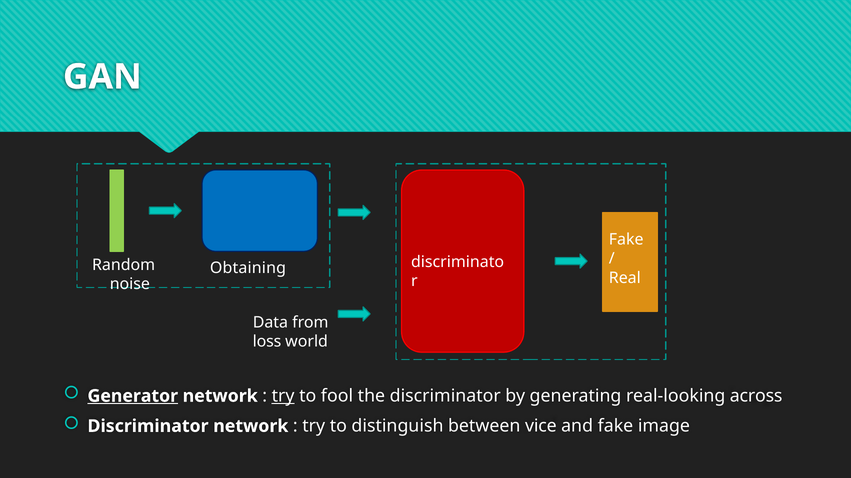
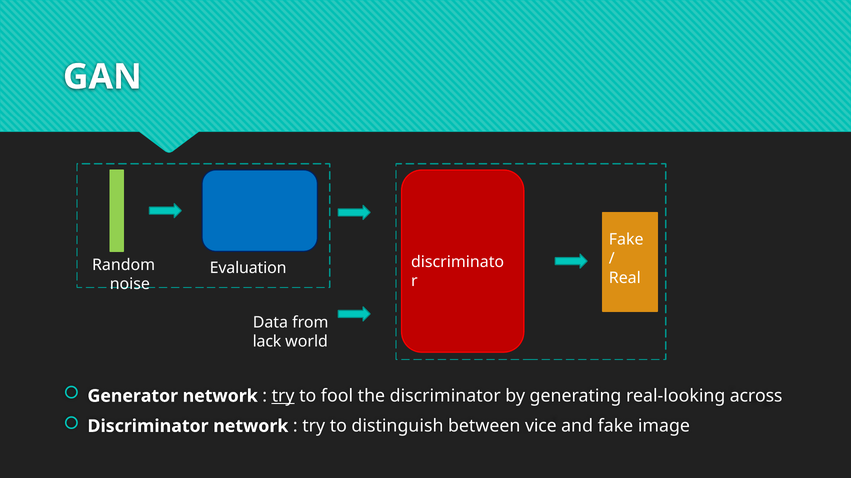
Obtaining: Obtaining -> Evaluation (248, 268)
loss: loss -> lack (267, 342)
Generator underline: present -> none (133, 397)
